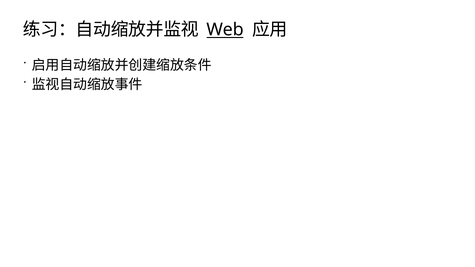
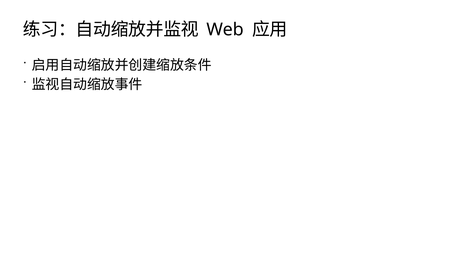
Web underline: present -> none (225, 30)
